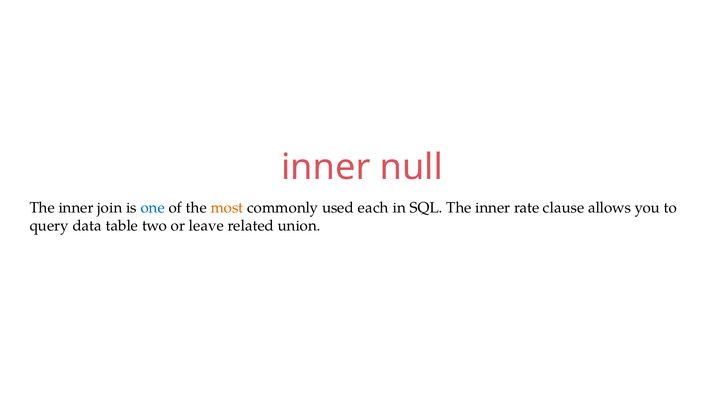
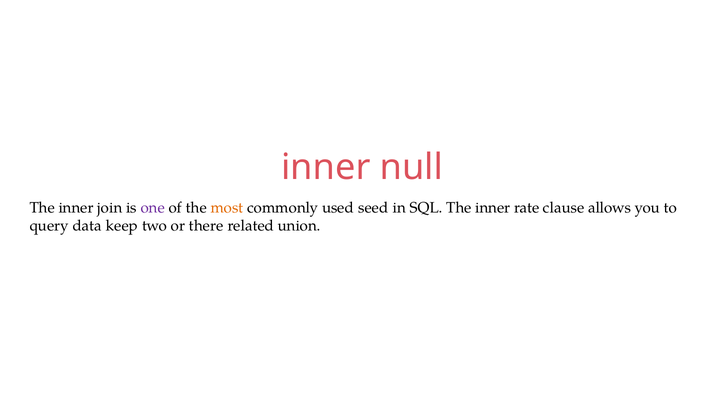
one colour: blue -> purple (153, 208)
each: each -> seed (373, 208)
table: table -> keep (122, 226)
leave: leave -> there (206, 226)
